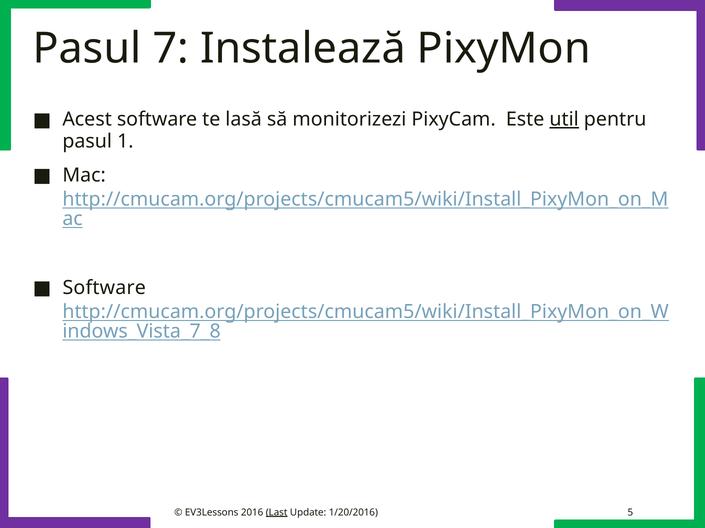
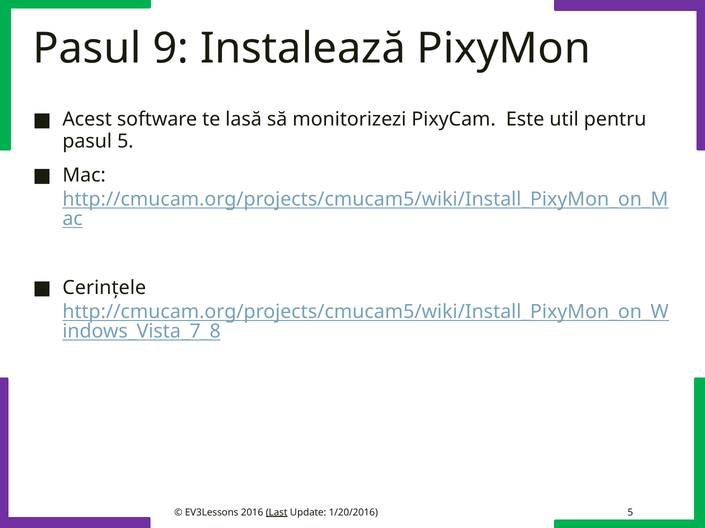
7: 7 -> 9 (171, 49)
util underline: present -> none (564, 120)
pasul 1: 1 -> 5 (125, 142)
Software: Software -> Cerințele (104, 288)
